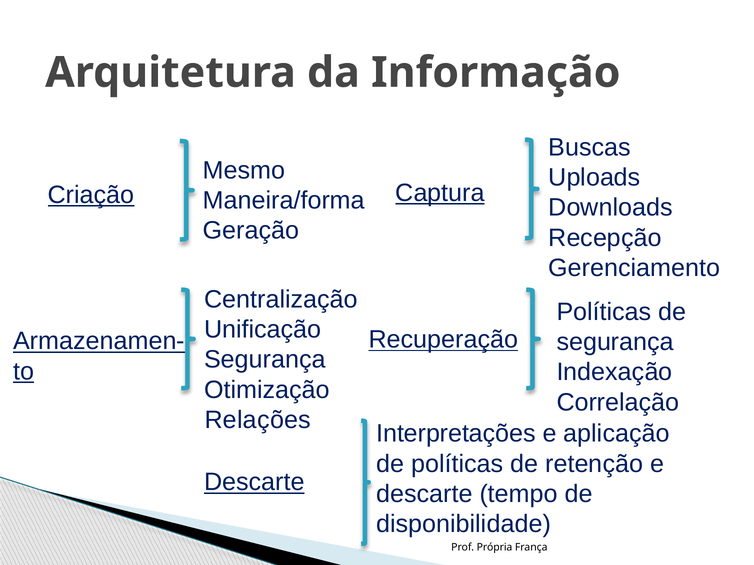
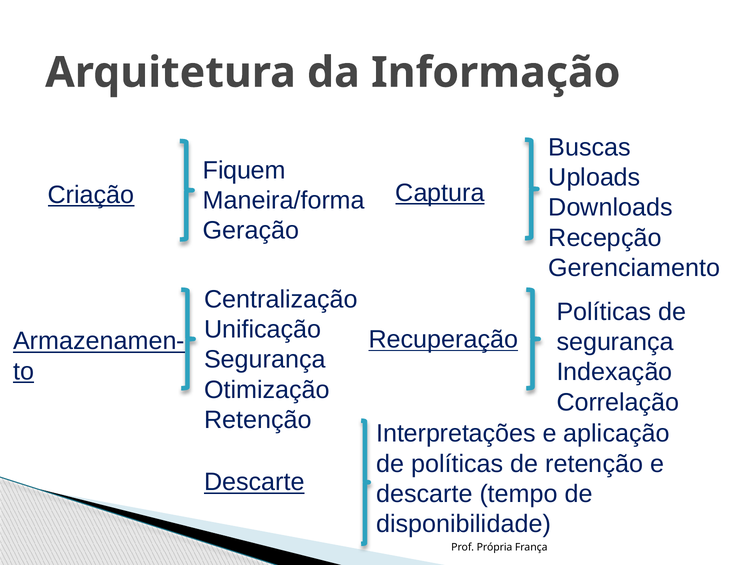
Mesmo: Mesmo -> Fiquem (244, 170)
Relações: Relações -> Retenção (258, 420)
